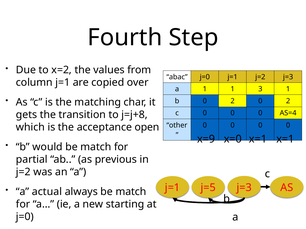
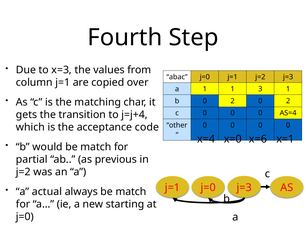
x=2: x=2 -> x=3 (62, 70)
j=j+8: j=j+8 -> j=j+4 (134, 115)
open: open -> code (147, 127)
x=9: x=9 -> x=4 (206, 139)
x=0 x=1: x=1 -> x=6 (258, 139)
j=1 j=5: j=5 -> j=0 (208, 188)
